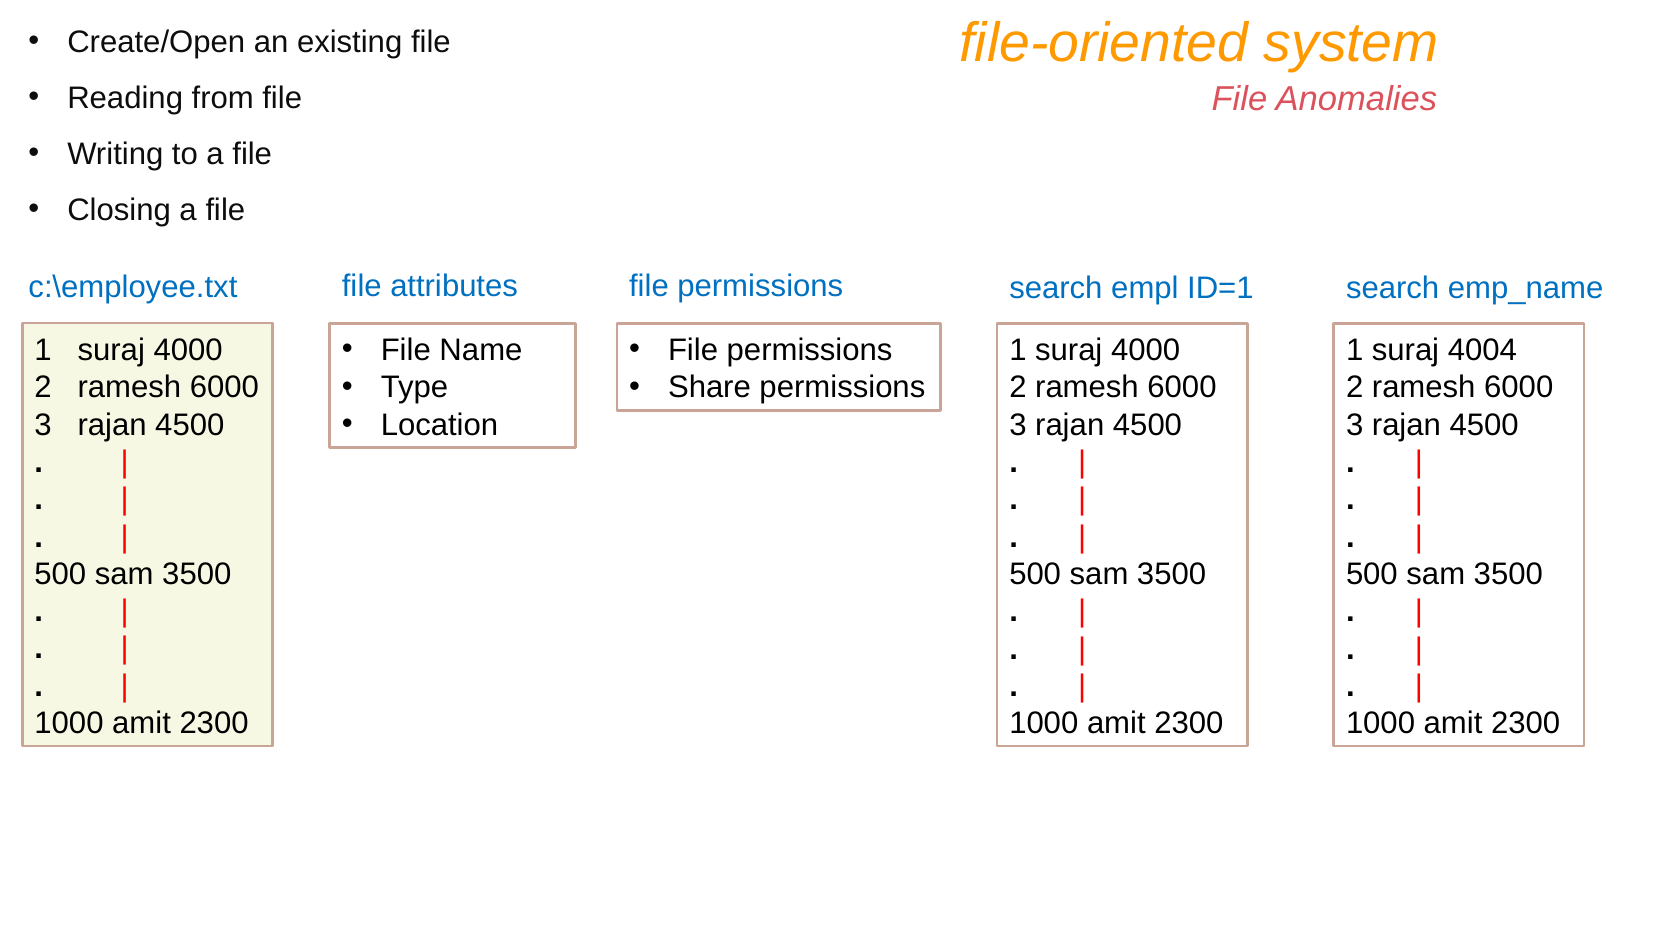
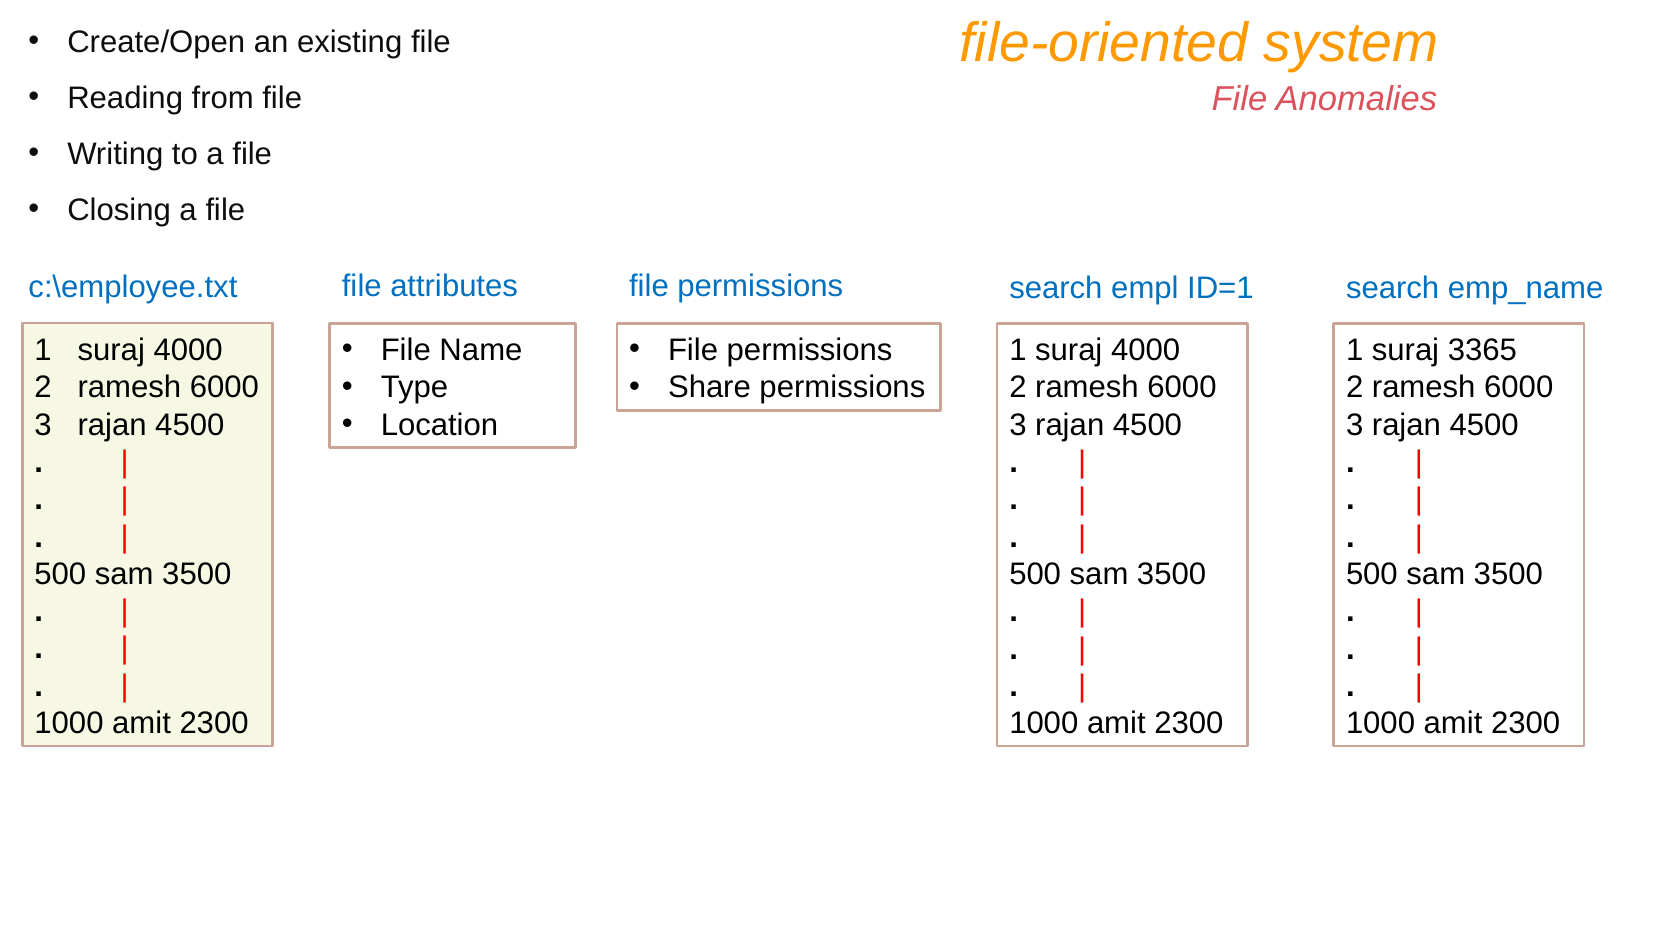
4004: 4004 -> 3365 (1482, 350)
